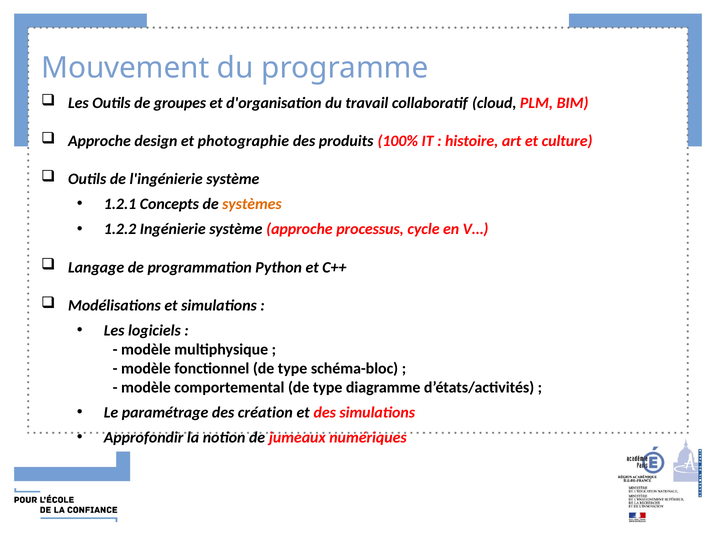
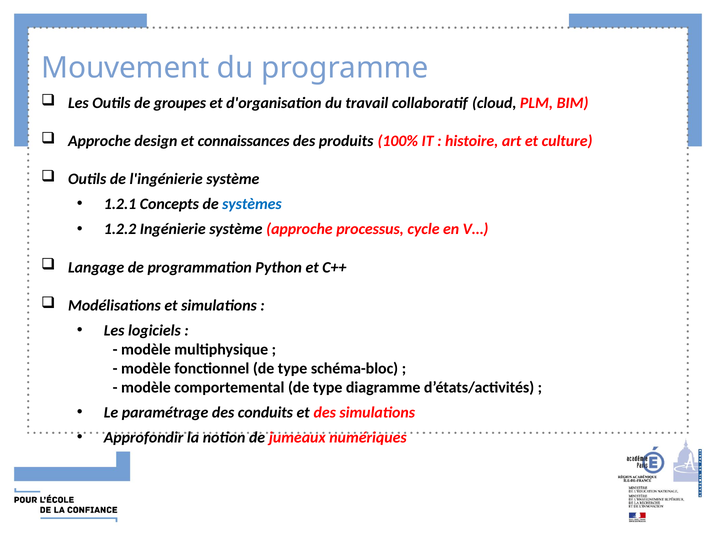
photographie: photographie -> connaissances (244, 141)
systèmes colour: orange -> blue (252, 204)
création: création -> conduits (265, 413)
